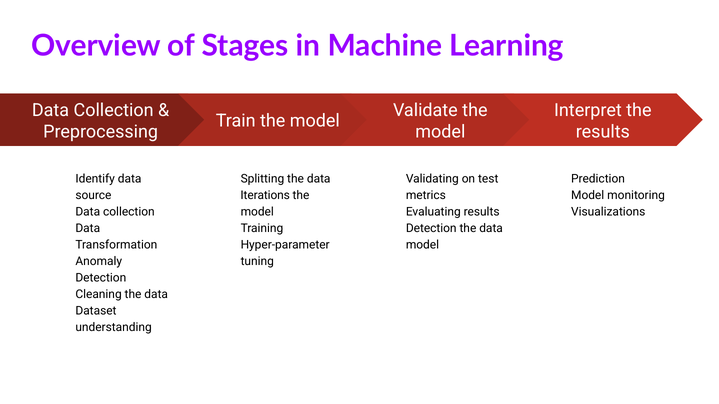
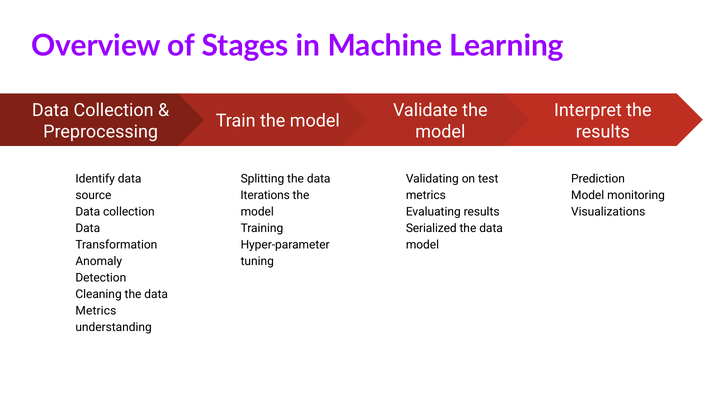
Detection: Detection -> Serialized (431, 229)
Dataset: Dataset -> Metrics (96, 311)
